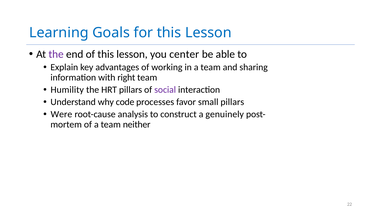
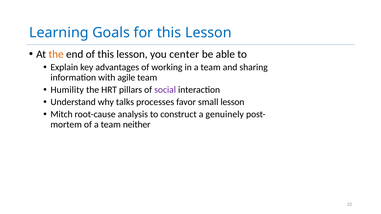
the colour: purple -> orange (56, 54)
right: right -> agile (126, 78)
code: code -> talks (125, 102)
small pillars: pillars -> lesson (232, 102)
Were: Were -> Mitch (62, 114)
